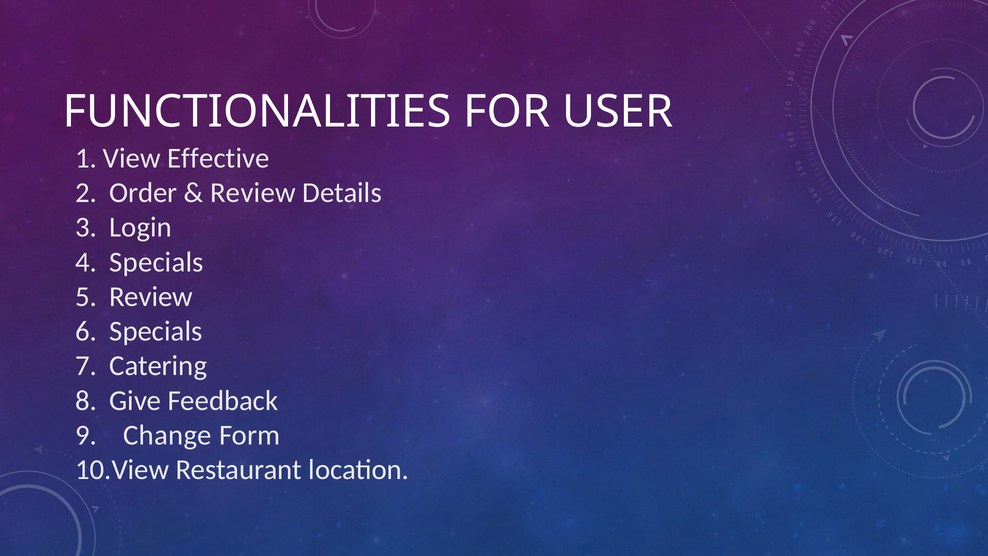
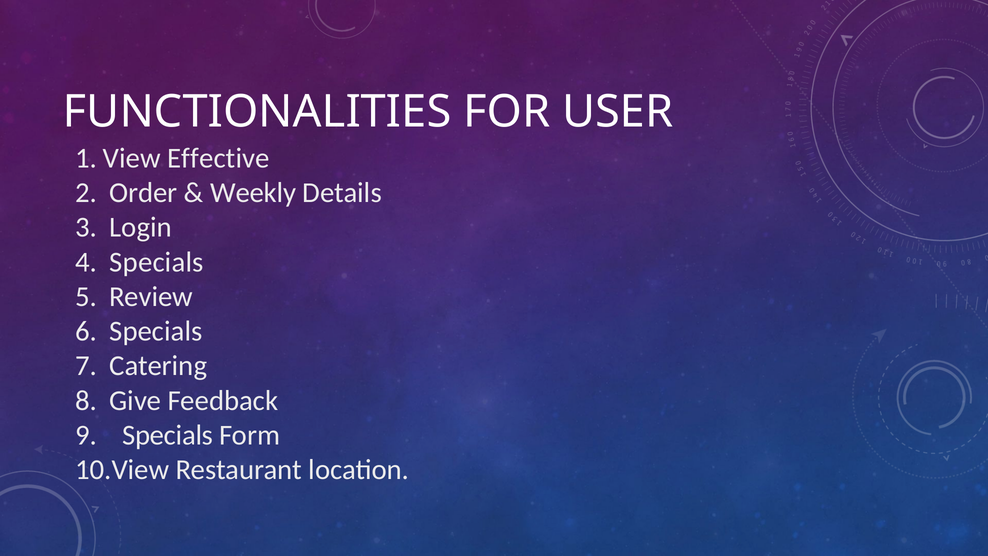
Review: Review -> Weekly (253, 193)
Change: Change -> Specials (168, 435)
